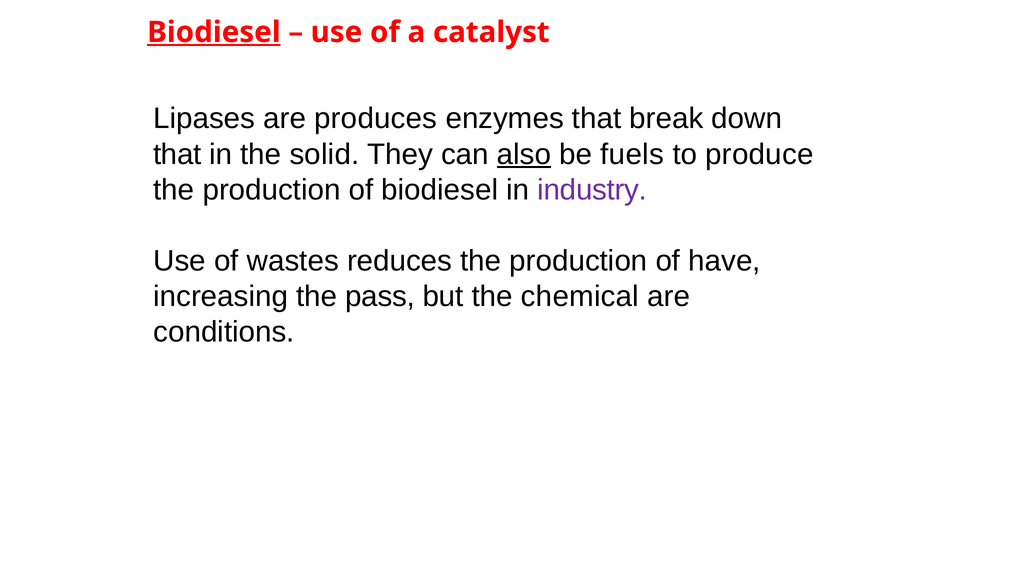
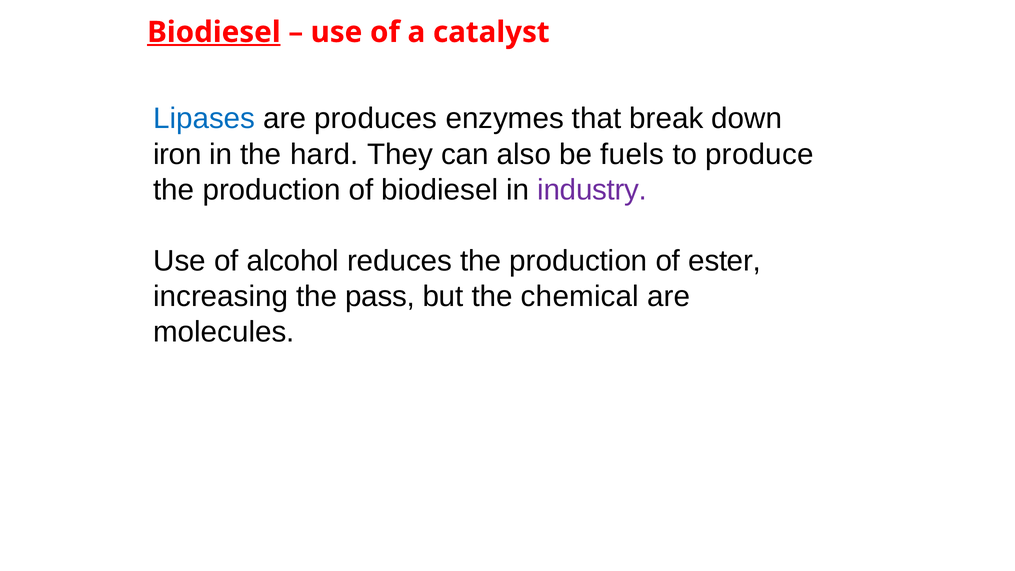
Lipases colour: black -> blue (204, 119)
that: that -> iron (177, 154)
solid: solid -> hard (324, 154)
also underline: present -> none (524, 154)
wastes: wastes -> alcohol (293, 261)
have: have -> ester (725, 261)
conditions: conditions -> molecules (224, 332)
